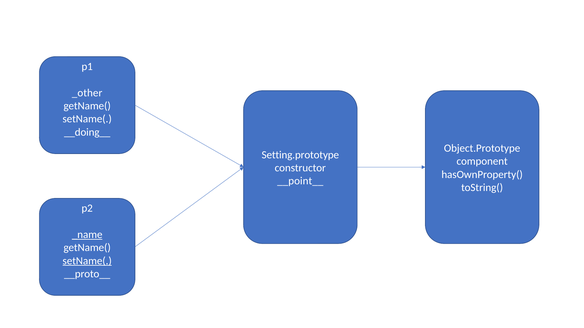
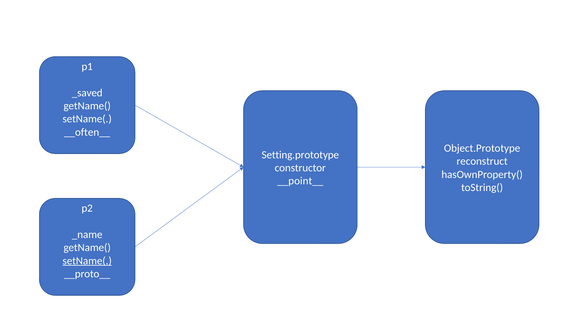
_other: _other -> _saved (87, 93)
__doing__: __doing__ -> __often__ (87, 132)
component: component -> reconstruct (482, 162)
_name underline: present -> none (87, 235)
